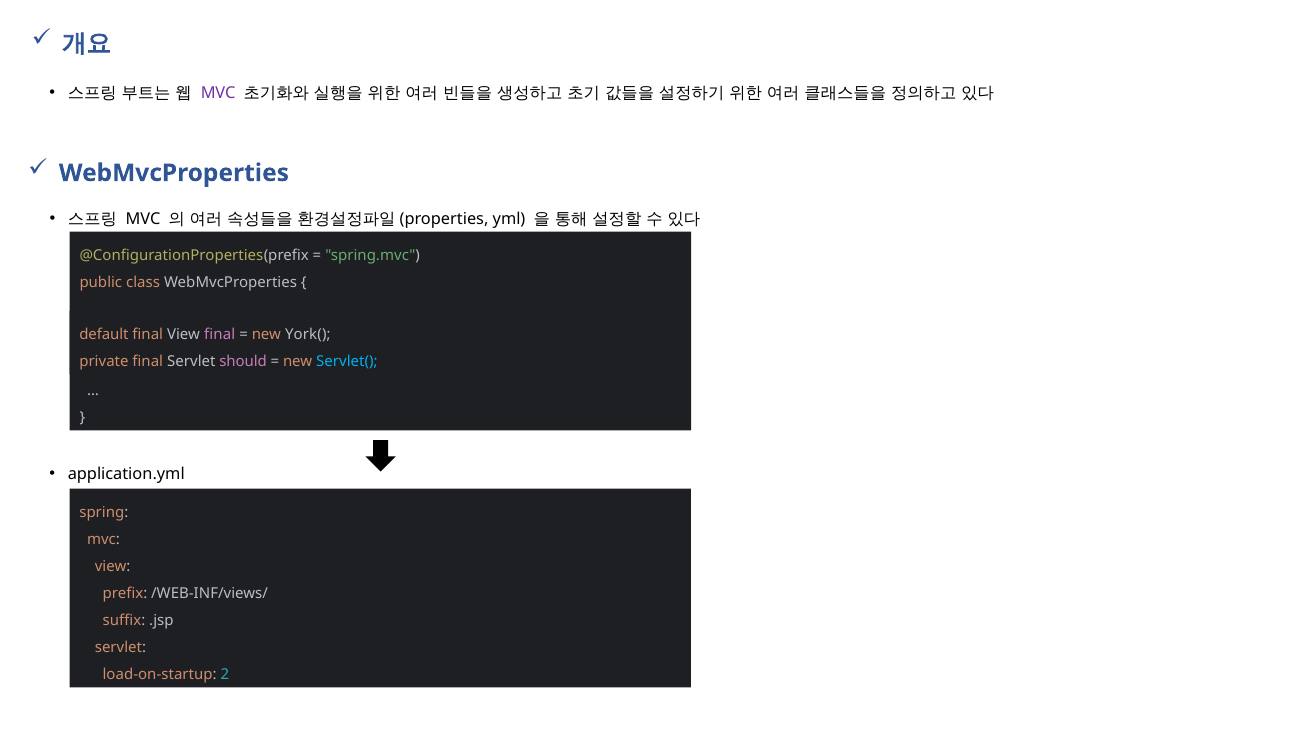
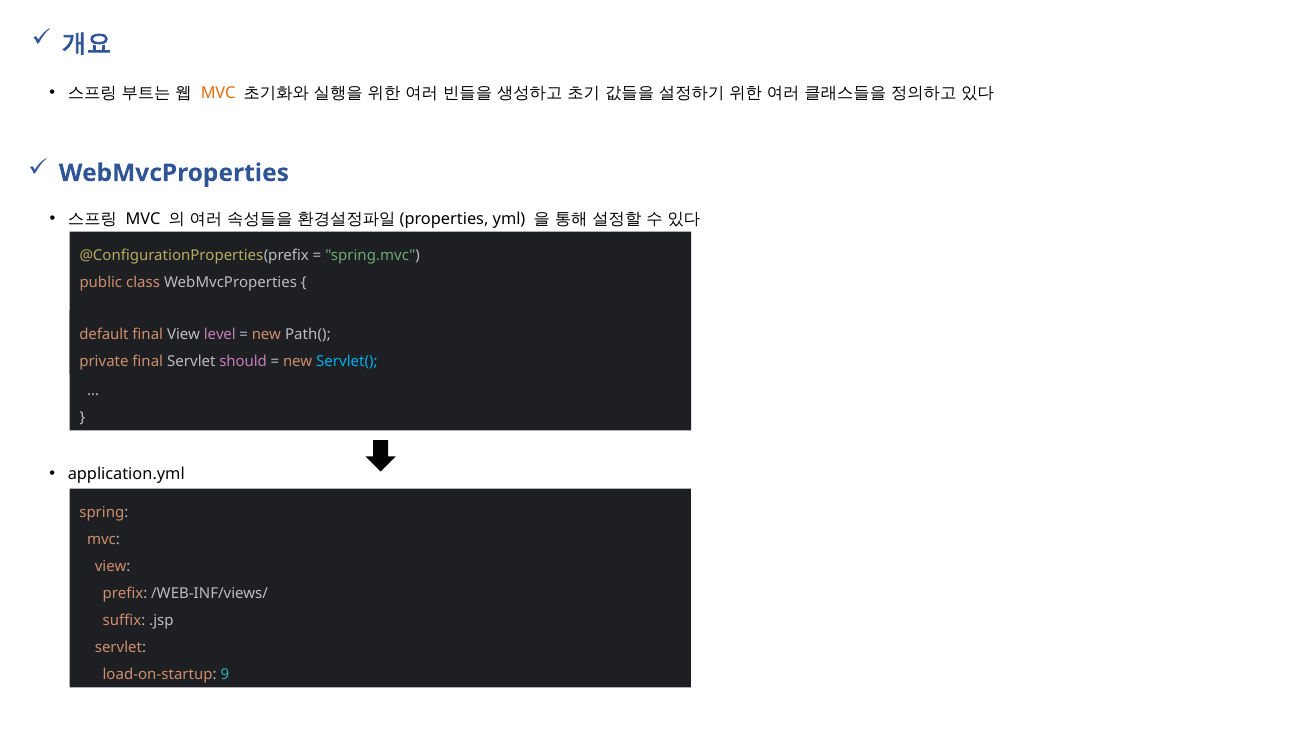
MVC colour: purple -> orange (218, 93)
View final: final -> level (220, 335)
York(: York( -> Path( (308, 335)
2: 2 -> 9 (225, 675)
